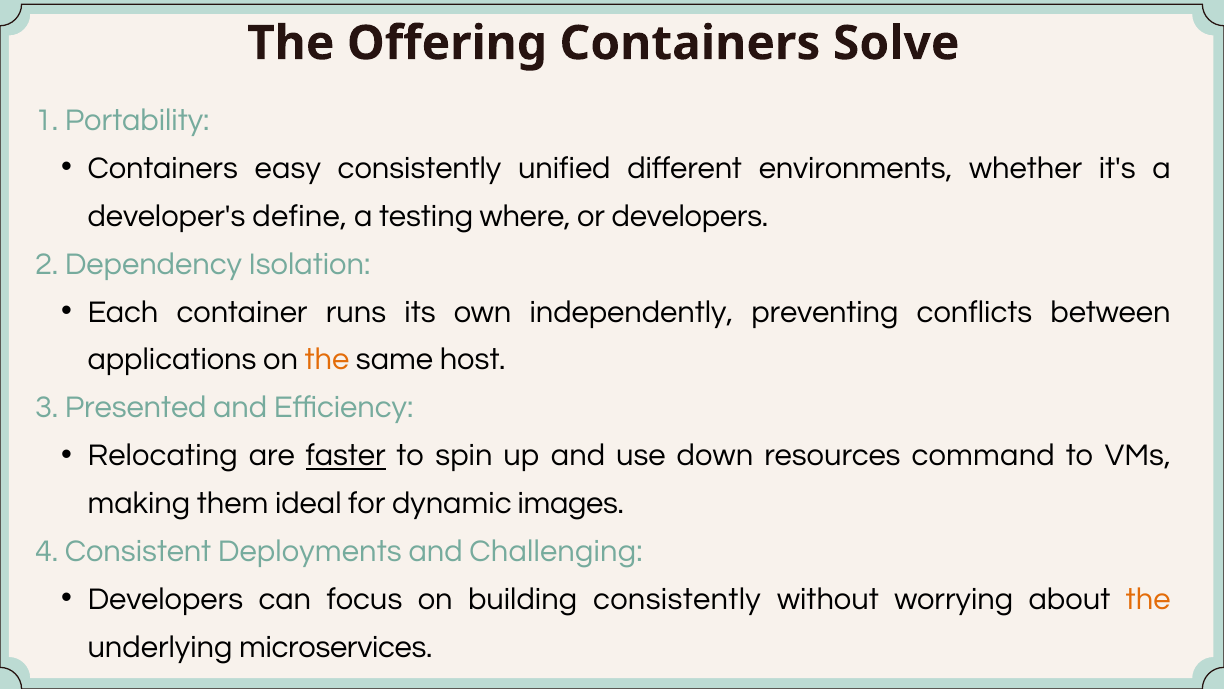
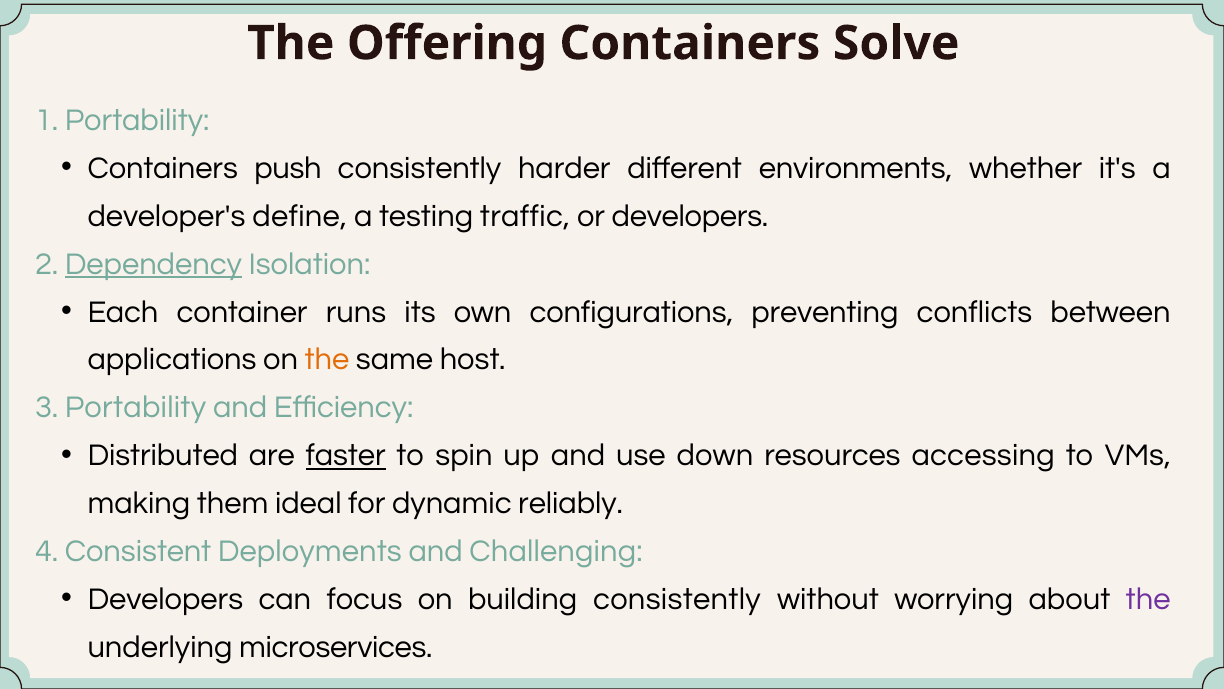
easy: easy -> push (288, 168)
unified: unified -> harder (564, 168)
where: where -> traffic (525, 216)
Dependency underline: none -> present (153, 264)
independently: independently -> configurations (631, 312)
3 Presented: Presented -> Portability (135, 407)
Relocating: Relocating -> Distributed (163, 455)
command: command -> accessing (983, 455)
images: images -> reliably (571, 503)
the colour: orange -> purple (1148, 599)
